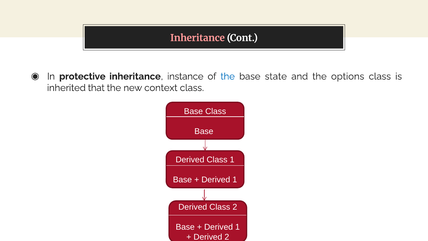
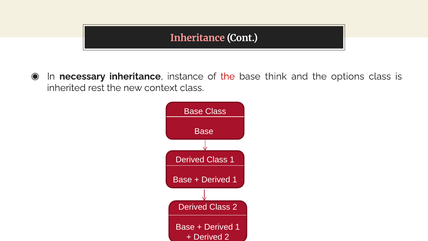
protective: protective -> necessary (82, 76)
the colour: blue -> red (228, 76)
state: state -> think (276, 76)
that: that -> rest (96, 88)
